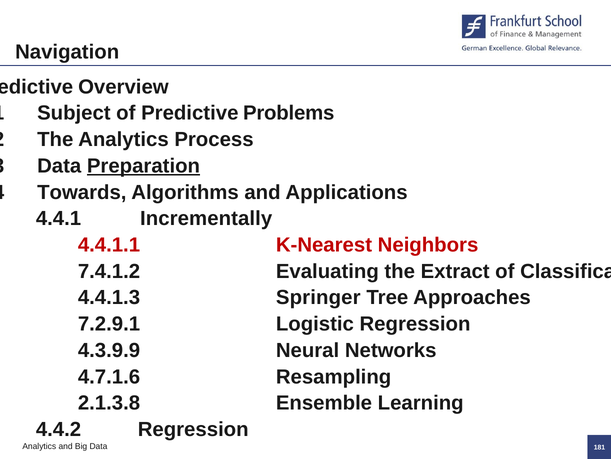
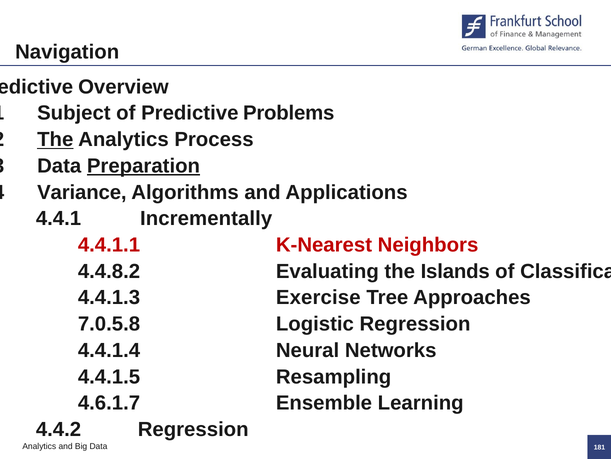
The underline: none -> present (55, 139)
Towards: Towards -> Variance (82, 192)
7.4.1.2: 7.4.1.2 -> 4.4.8.2 (109, 271)
Extract: Extract -> Islands (455, 271)
Springer: Springer -> Exercise (318, 297)
7.2.9.1: 7.2.9.1 -> 7.0.5.8 (109, 324)
4.3.9.9: 4.3.9.9 -> 4.4.1.4 (109, 350)
4.7.1.6: 4.7.1.6 -> 4.4.1.5 (109, 376)
2.1.3.8: 2.1.3.8 -> 4.6.1.7 (109, 403)
